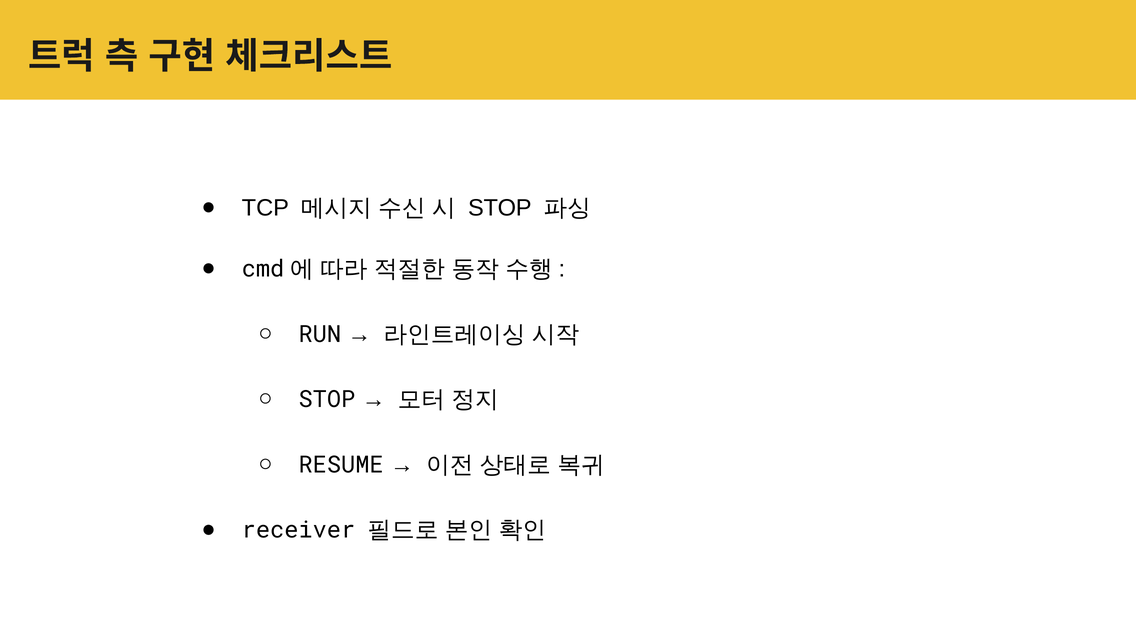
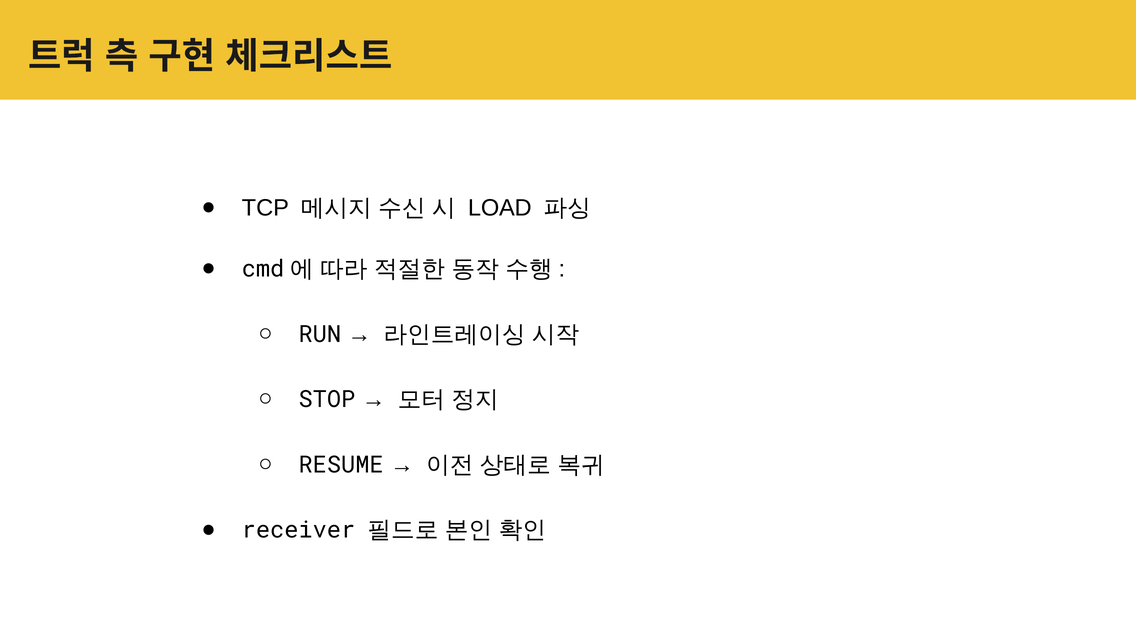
STOP: STOP -> LOAD (500, 208)
